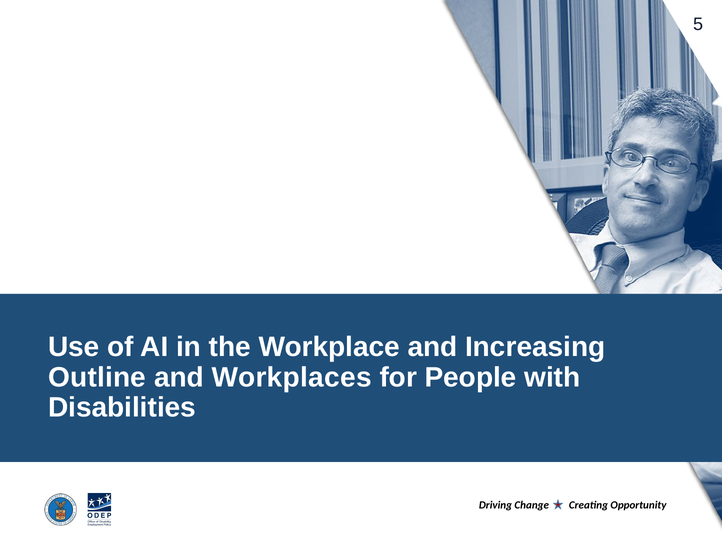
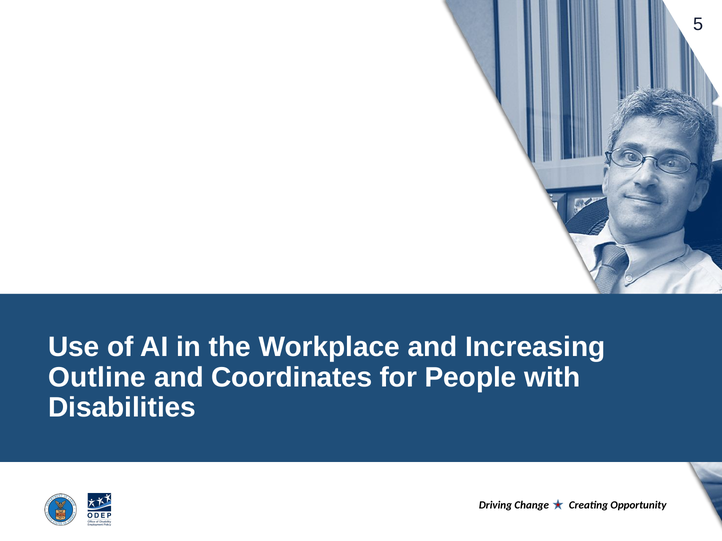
Workplaces: Workplaces -> Coordinates (292, 378)
